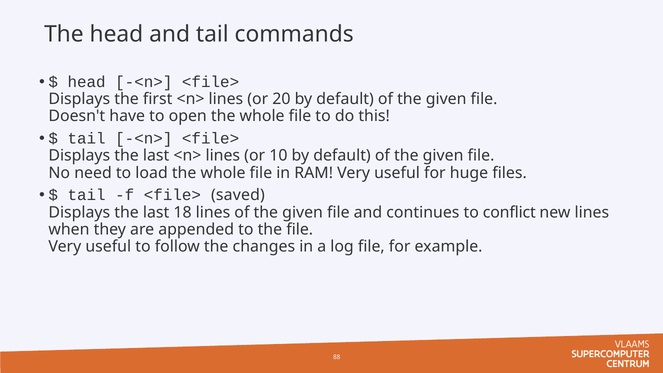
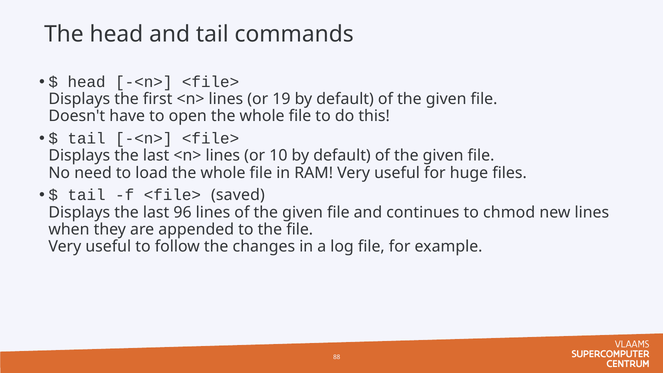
20: 20 -> 19 (281, 99)
18: 18 -> 96 (183, 212)
conflict: conflict -> chmod (509, 212)
